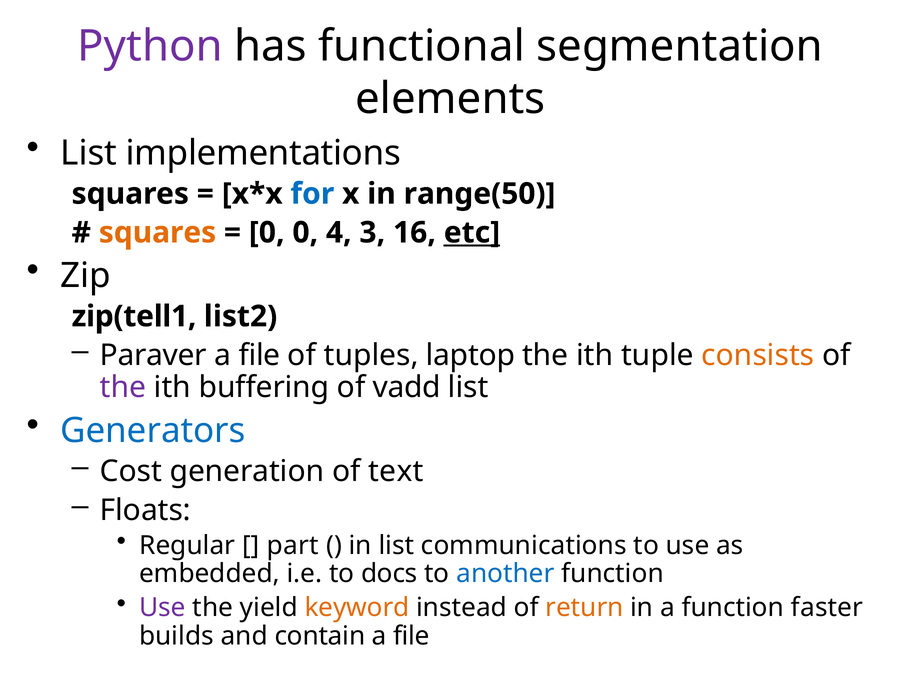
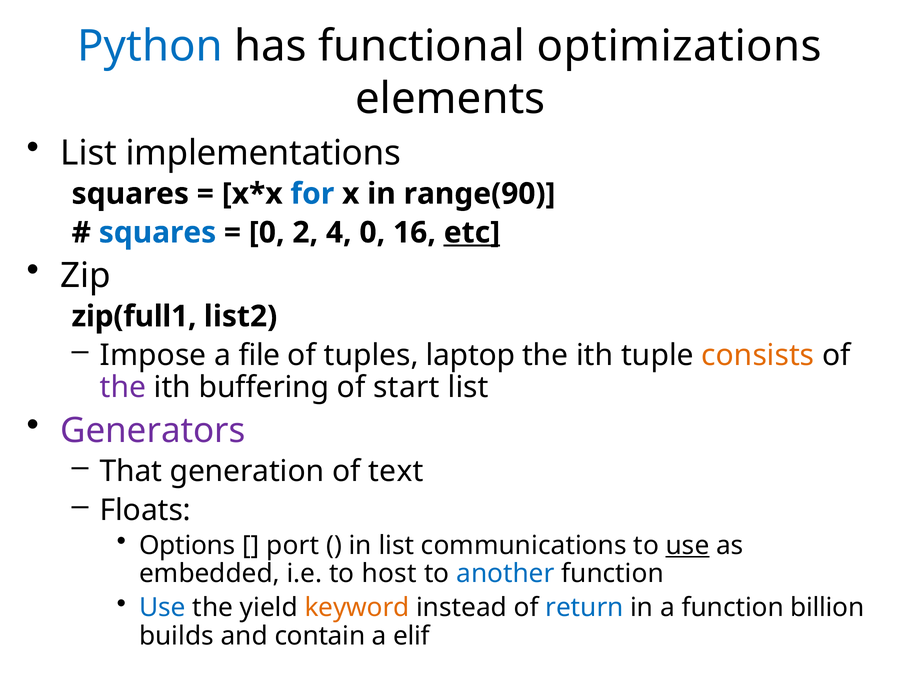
Python colour: purple -> blue (150, 46)
segmentation: segmentation -> optimizations (679, 46)
range(50: range(50 -> range(90 (480, 194)
squares colour: orange -> blue (157, 232)
0 0: 0 -> 2 (305, 232)
4 3: 3 -> 0 (372, 232)
zip(tell1: zip(tell1 -> zip(full1 (134, 316)
Paraver: Paraver -> Impose (153, 355)
vadd: vadd -> start (406, 387)
Generators colour: blue -> purple (153, 430)
Cost: Cost -> That (131, 471)
Regular: Regular -> Options (187, 545)
part: part -> port (293, 545)
use underline: none -> present (688, 545)
docs: docs -> host (389, 574)
Use colour: purple -> blue (162, 607)
return colour: orange -> blue (584, 607)
faster: faster -> billion (827, 607)
file: file -> elif (411, 636)
